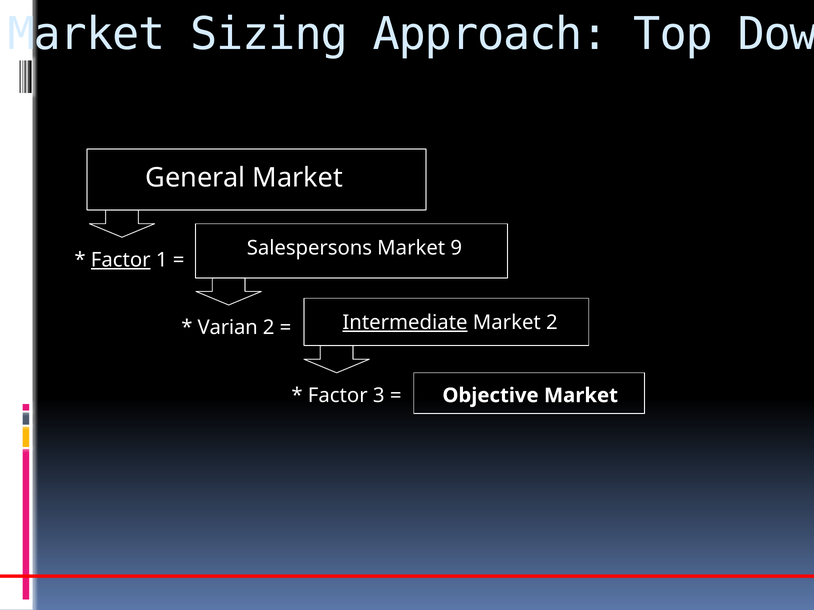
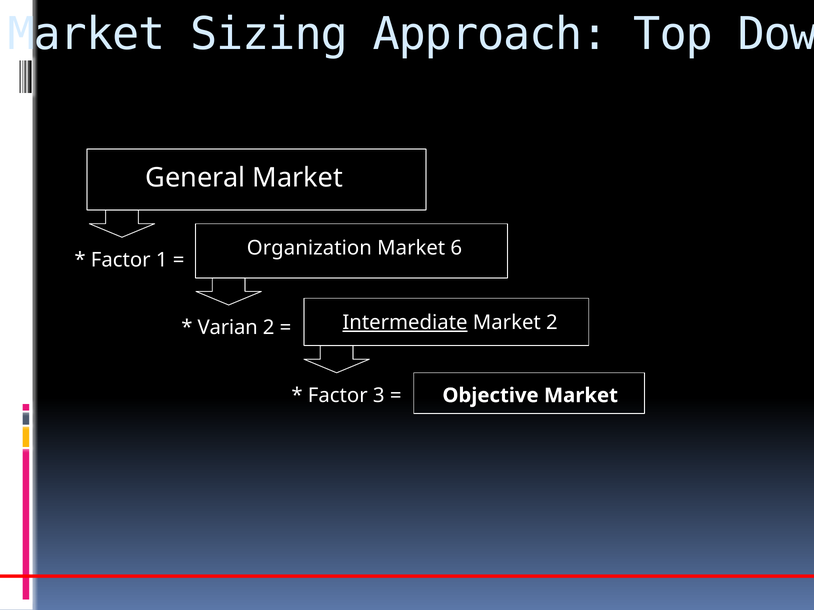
Salespersons: Salespersons -> Organization (309, 248)
9: 9 -> 6 (456, 248)
Factor underline: present -> none (121, 260)
